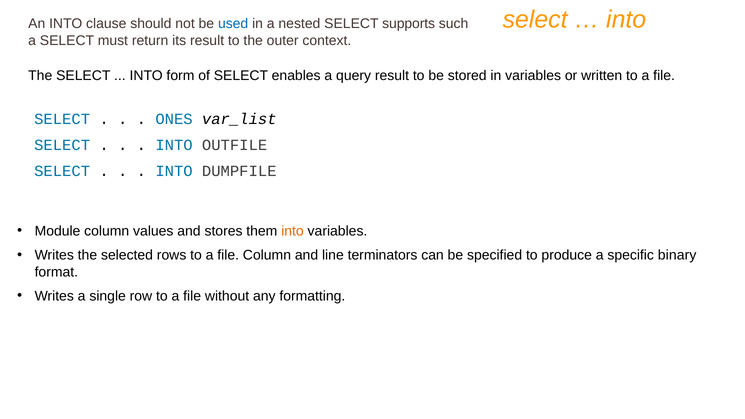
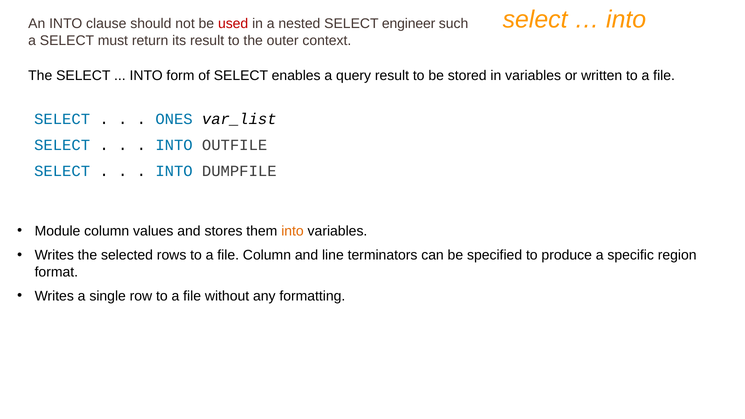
used colour: blue -> red (233, 24)
supports: supports -> engineer (409, 24)
binary: binary -> region (677, 255)
